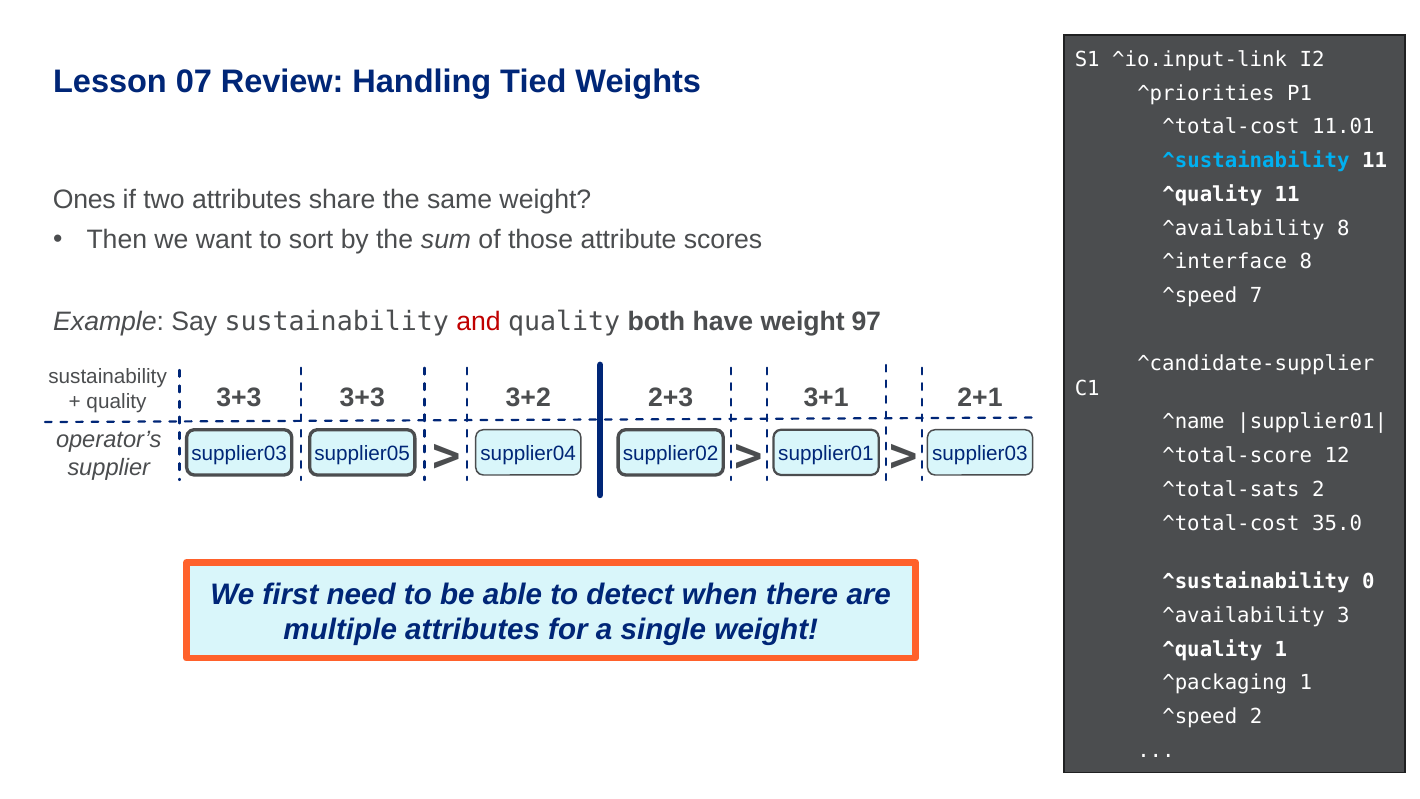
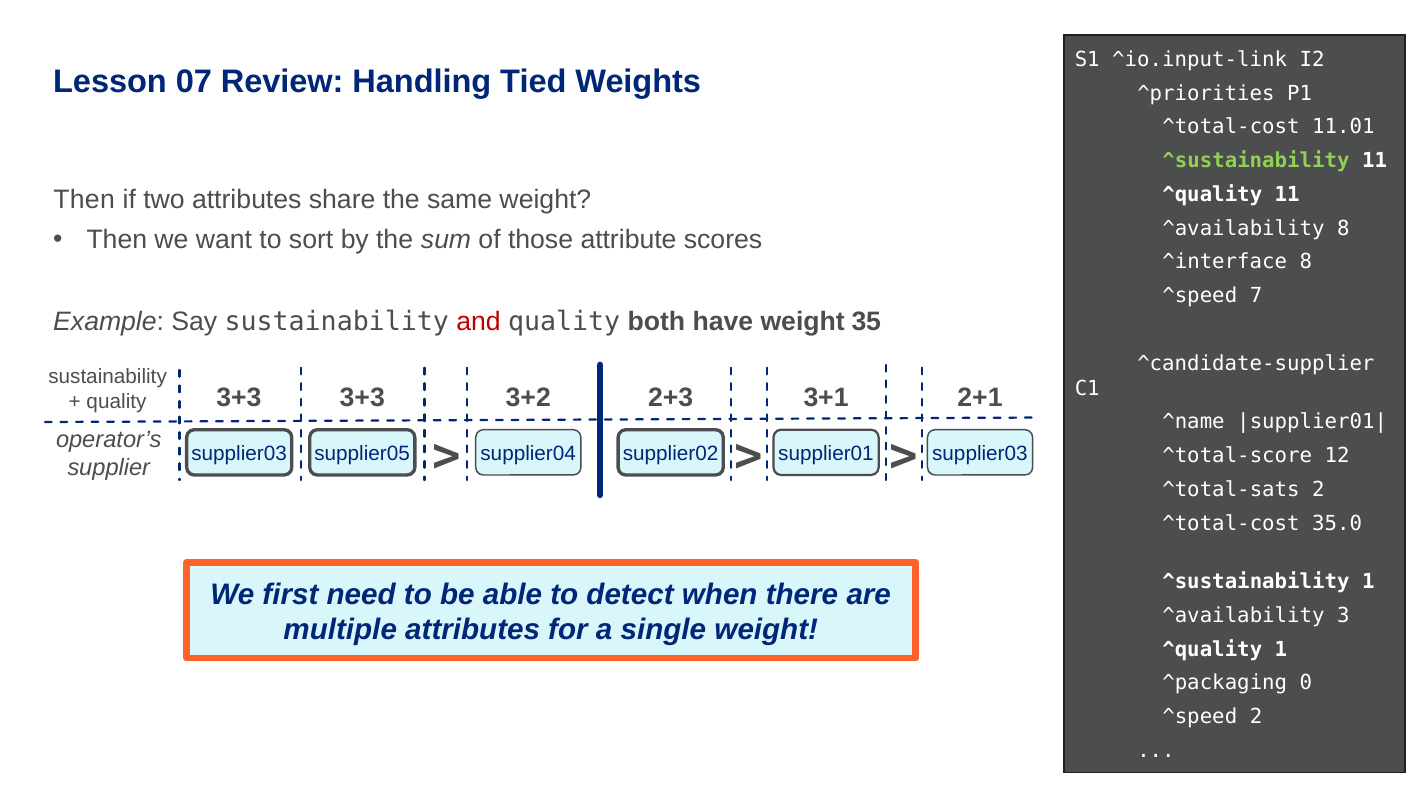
^sustainability colour: light blue -> light green (1256, 161)
Ones: Ones -> Then (84, 199)
97: 97 -> 35 (866, 322)
^sustainability 0: 0 -> 1 (1368, 582)
^packaging 1: 1 -> 0 (1306, 683)
